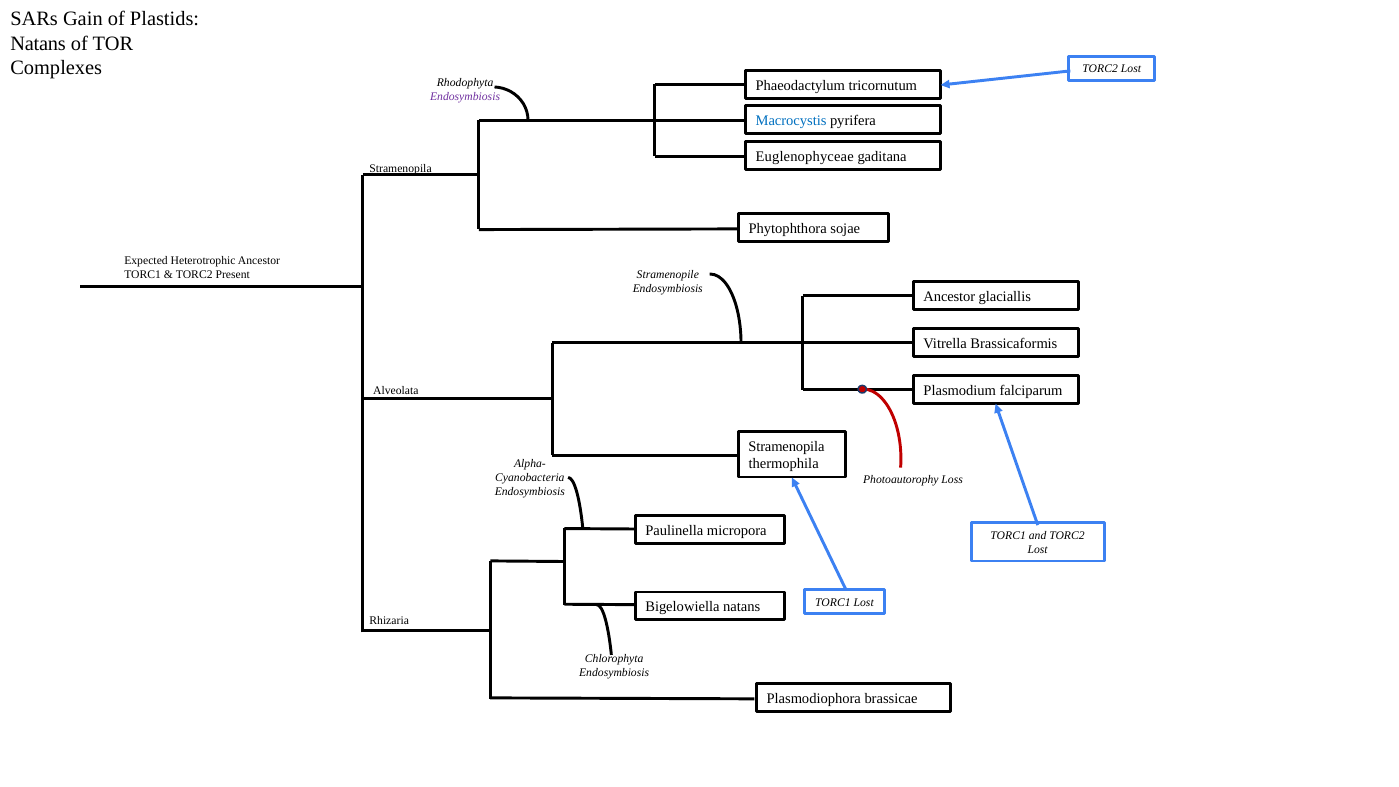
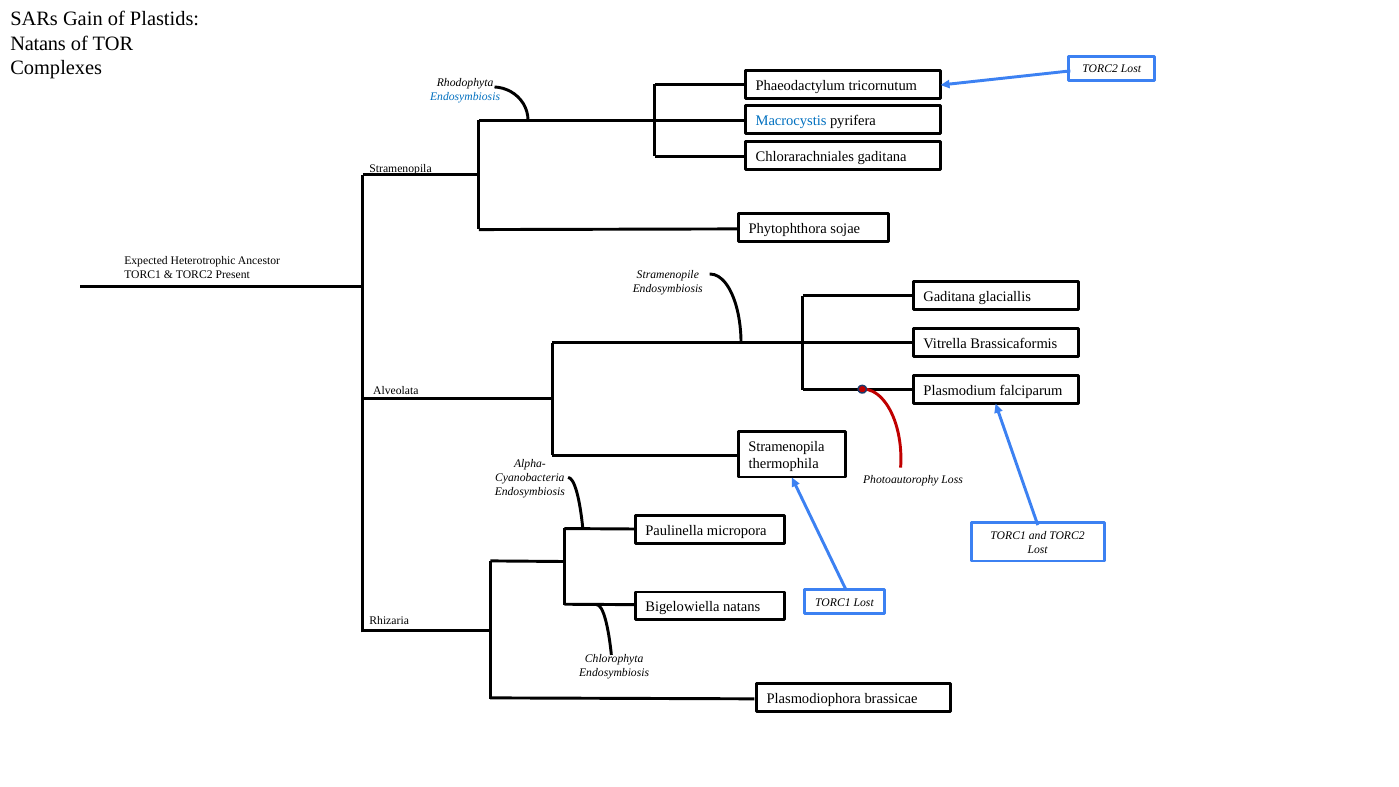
Endosymbiosis colour: purple -> blue (465, 96)
Euglenophyceae: Euglenophyceae -> Chlorarachniales (805, 156)
Ancestor: Ancestor -> Gaditana (949, 297)
